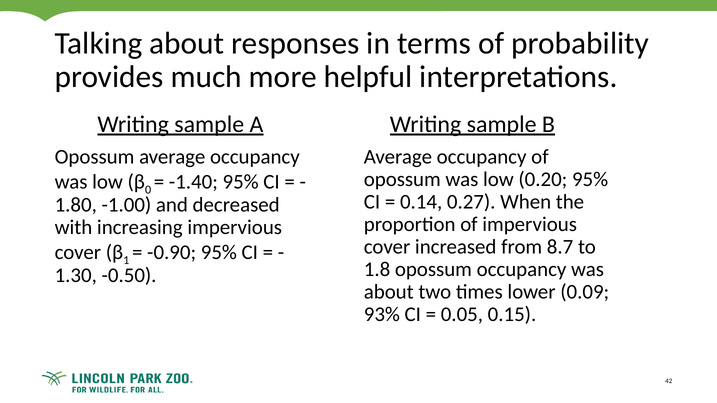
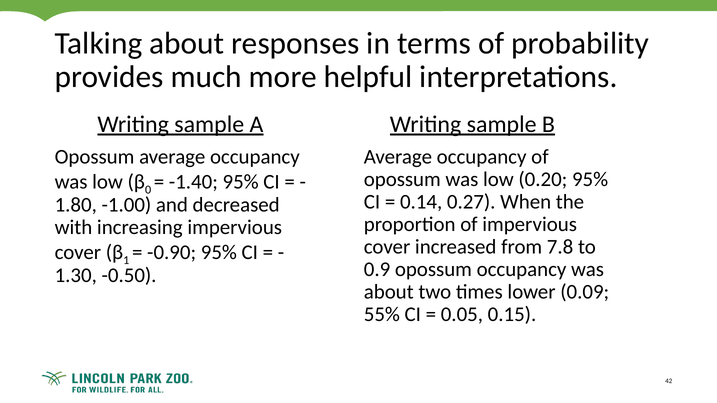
8.7: 8.7 -> 7.8 (560, 247)
1.8: 1.8 -> 0.9 (377, 270)
93%: 93% -> 55% (382, 315)
